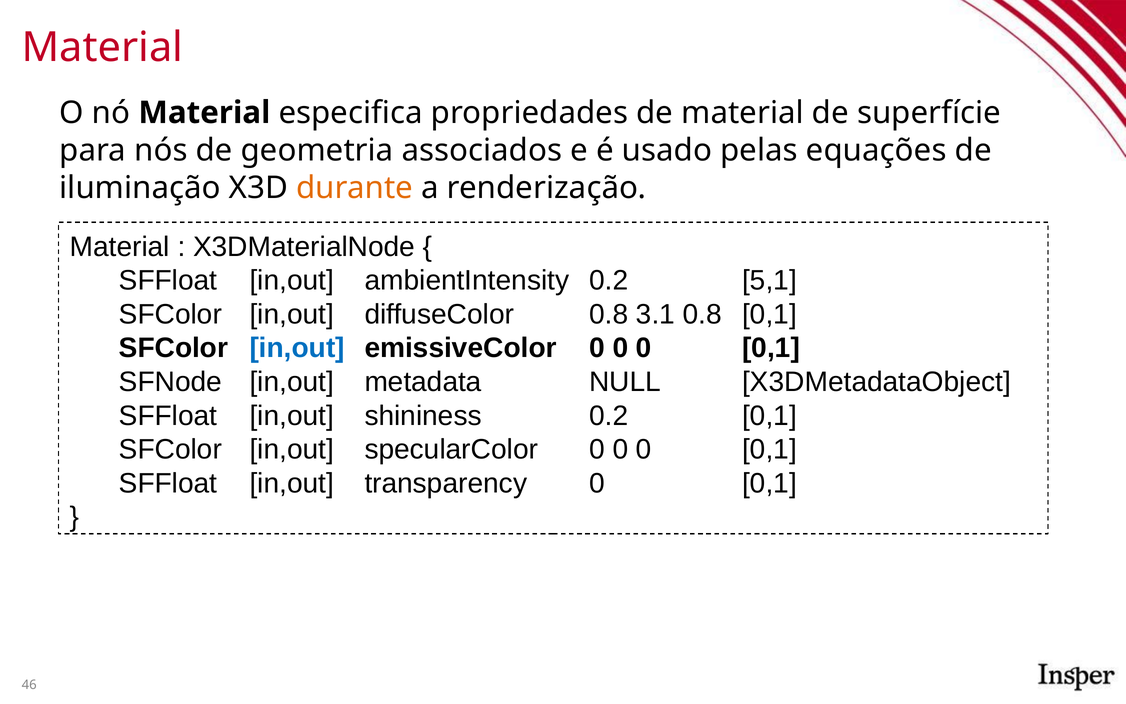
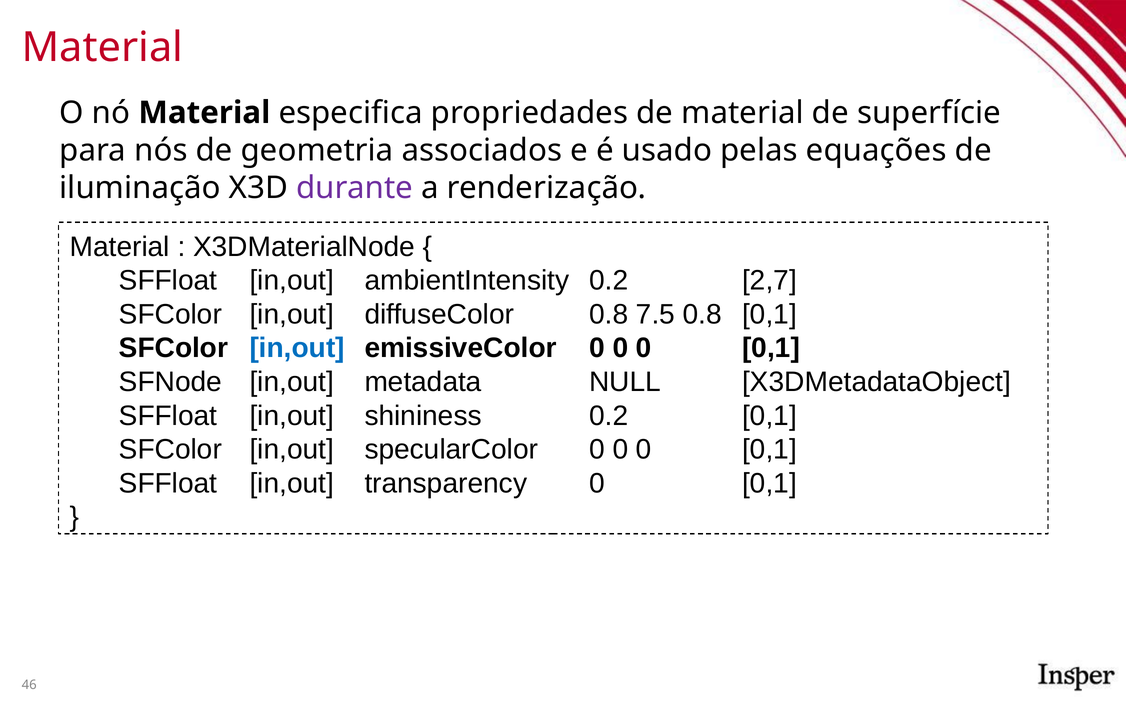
durante colour: orange -> purple (355, 188)
5,1: 5,1 -> 2,7 (770, 281)
3.1: 3.1 -> 7.5 (656, 314)
